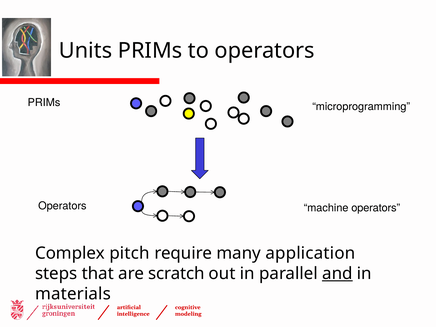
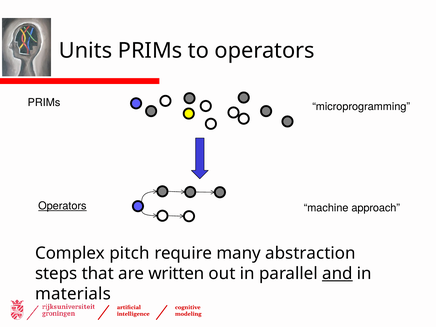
Operators underline: none -> present (62, 206)
machine operators: operators -> approach (376, 208)
application: application -> abstraction (310, 253)
scratch: scratch -> written (176, 274)
